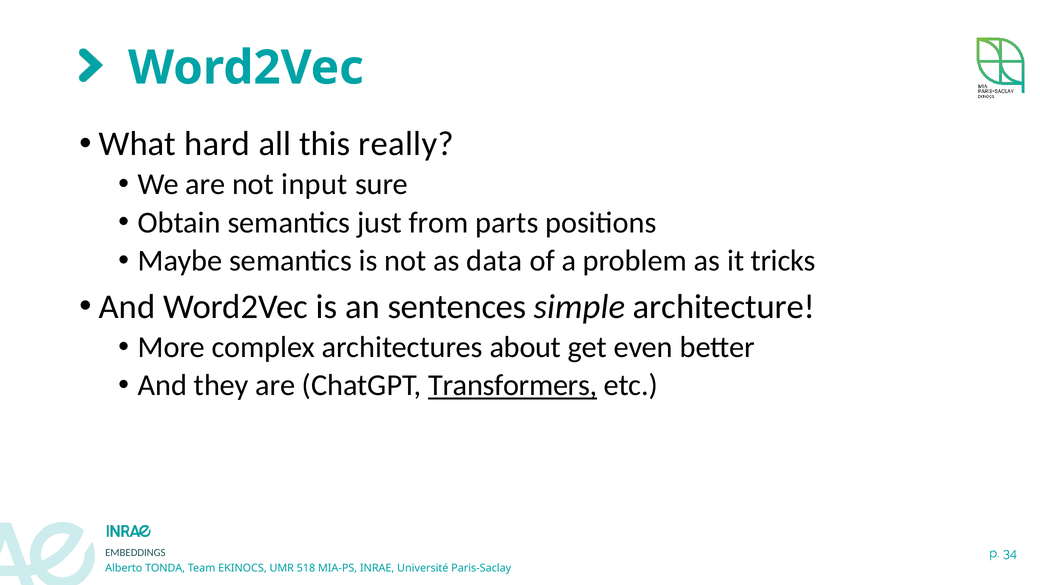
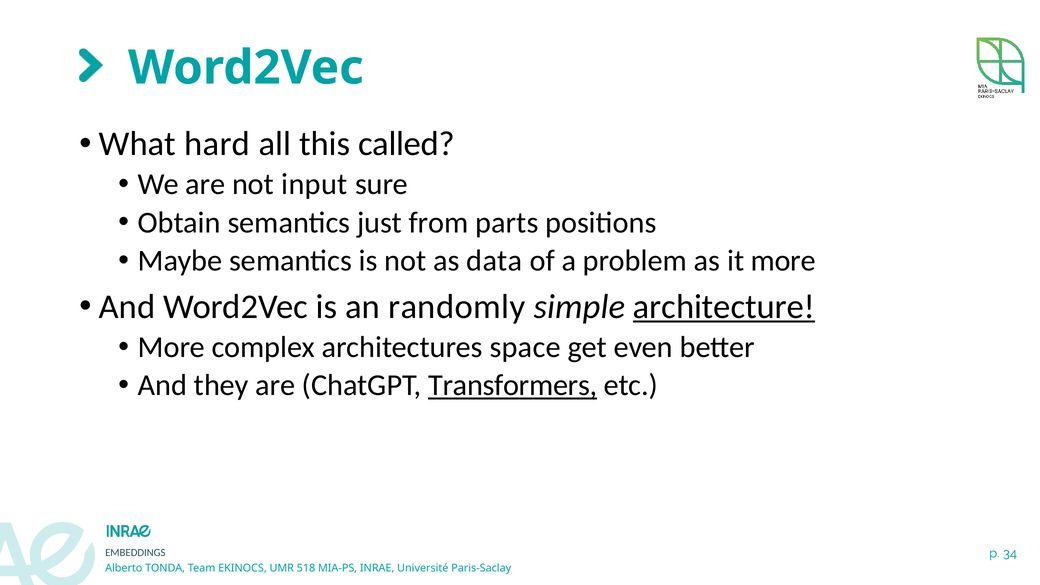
really: really -> called (406, 144)
it tricks: tricks -> more (783, 261)
sentences: sentences -> randomly (457, 307)
architecture underline: none -> present (724, 307)
about: about -> space (525, 347)
